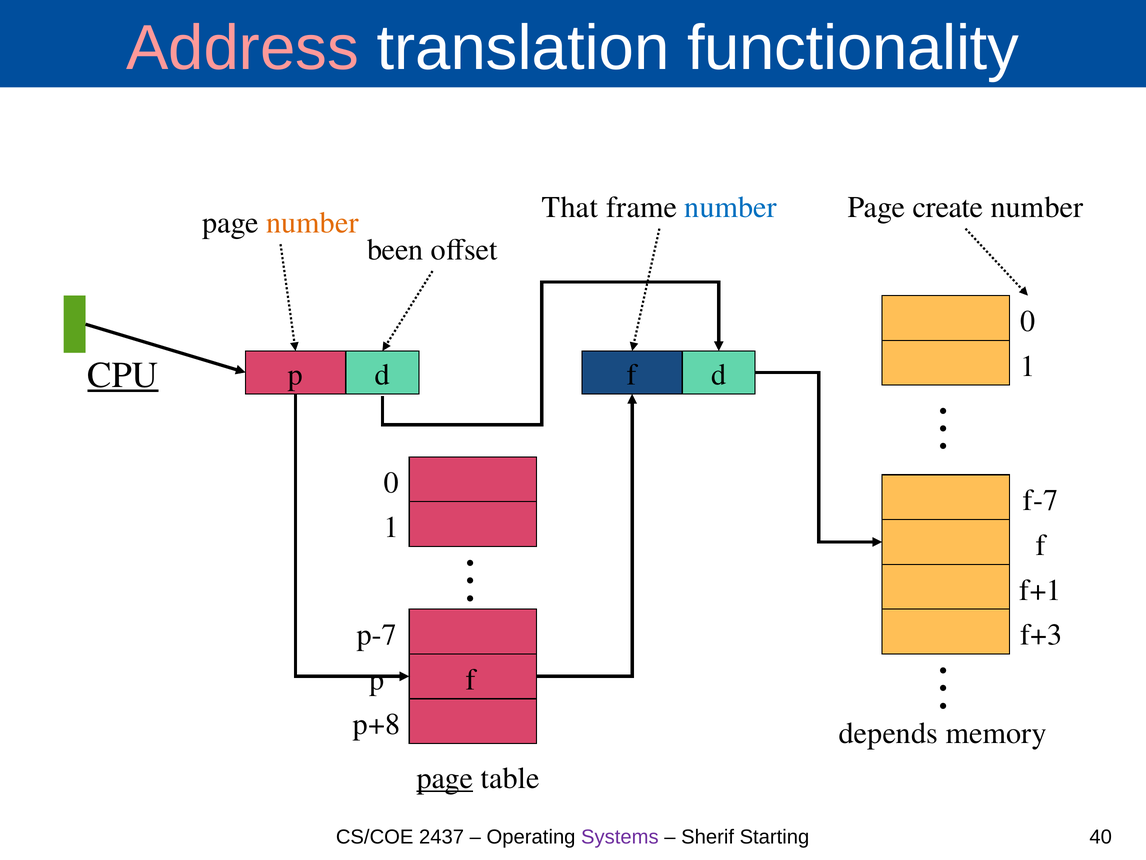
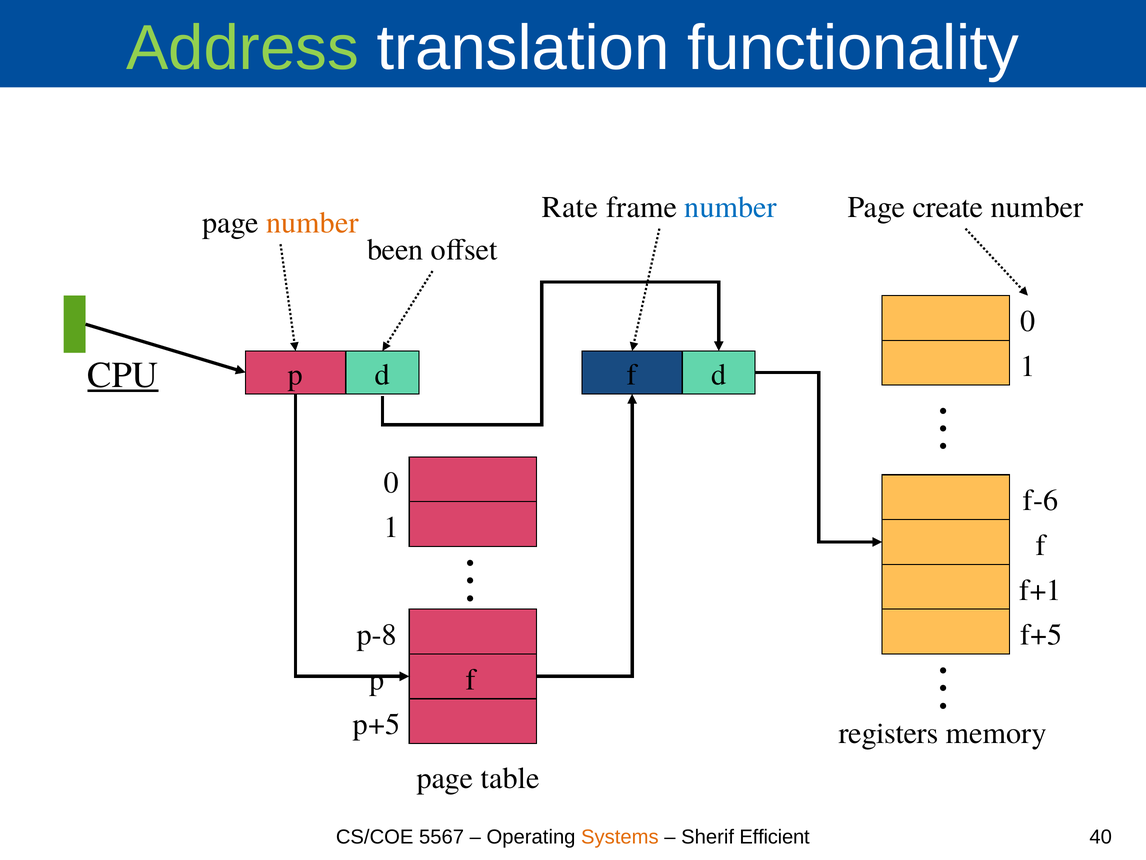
Address colour: pink -> light green (242, 48)
That: That -> Rate (570, 207)
f-7: f-7 -> f-6 (1041, 500)
p-7: p-7 -> p-8 (377, 634)
f+3: f+3 -> f+5 (1041, 634)
p+8: p+8 -> p+5 (377, 724)
depends: depends -> registers (889, 733)
page underline: present -> none (445, 778)
2437: 2437 -> 5567 (442, 836)
Systems colour: purple -> orange (620, 836)
Starting: Starting -> Efficient (775, 836)
